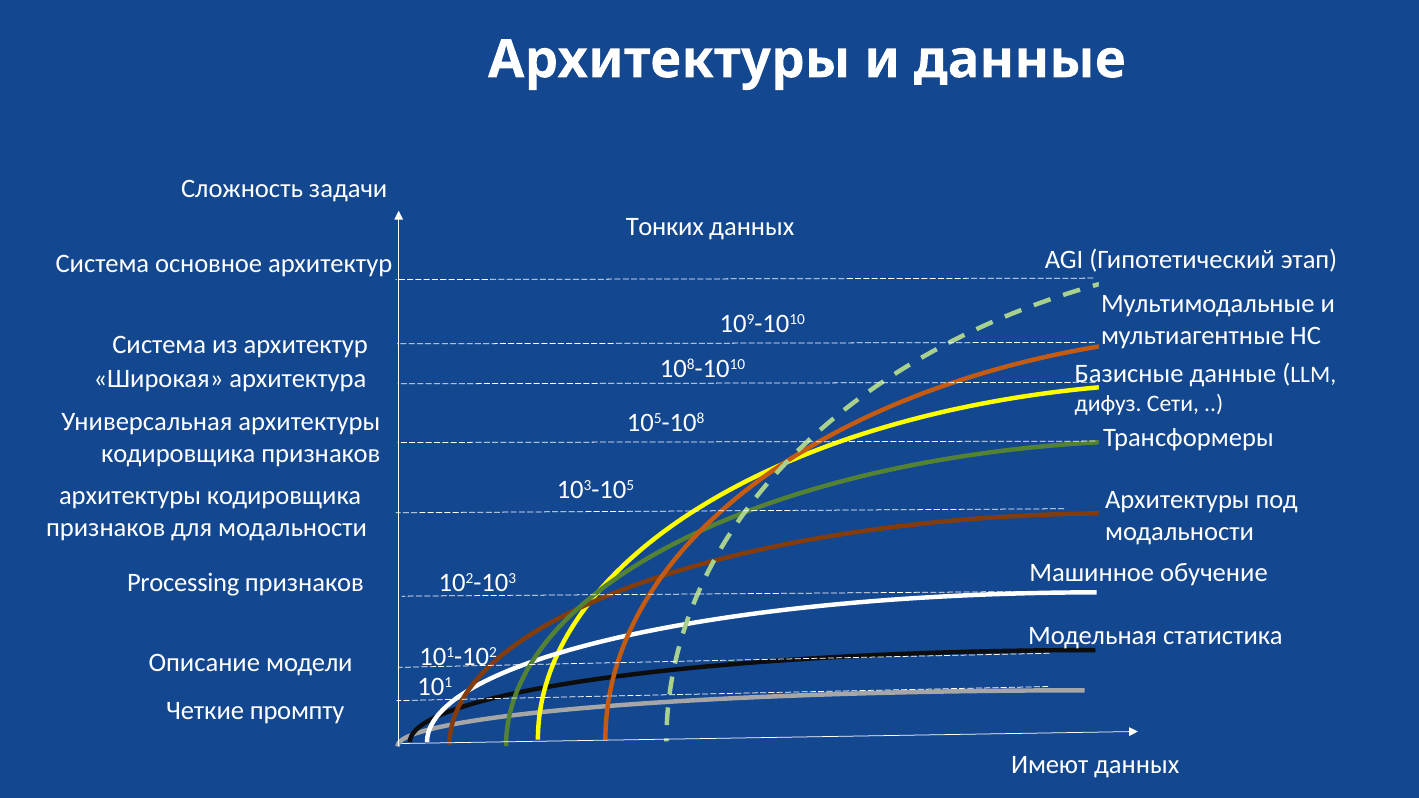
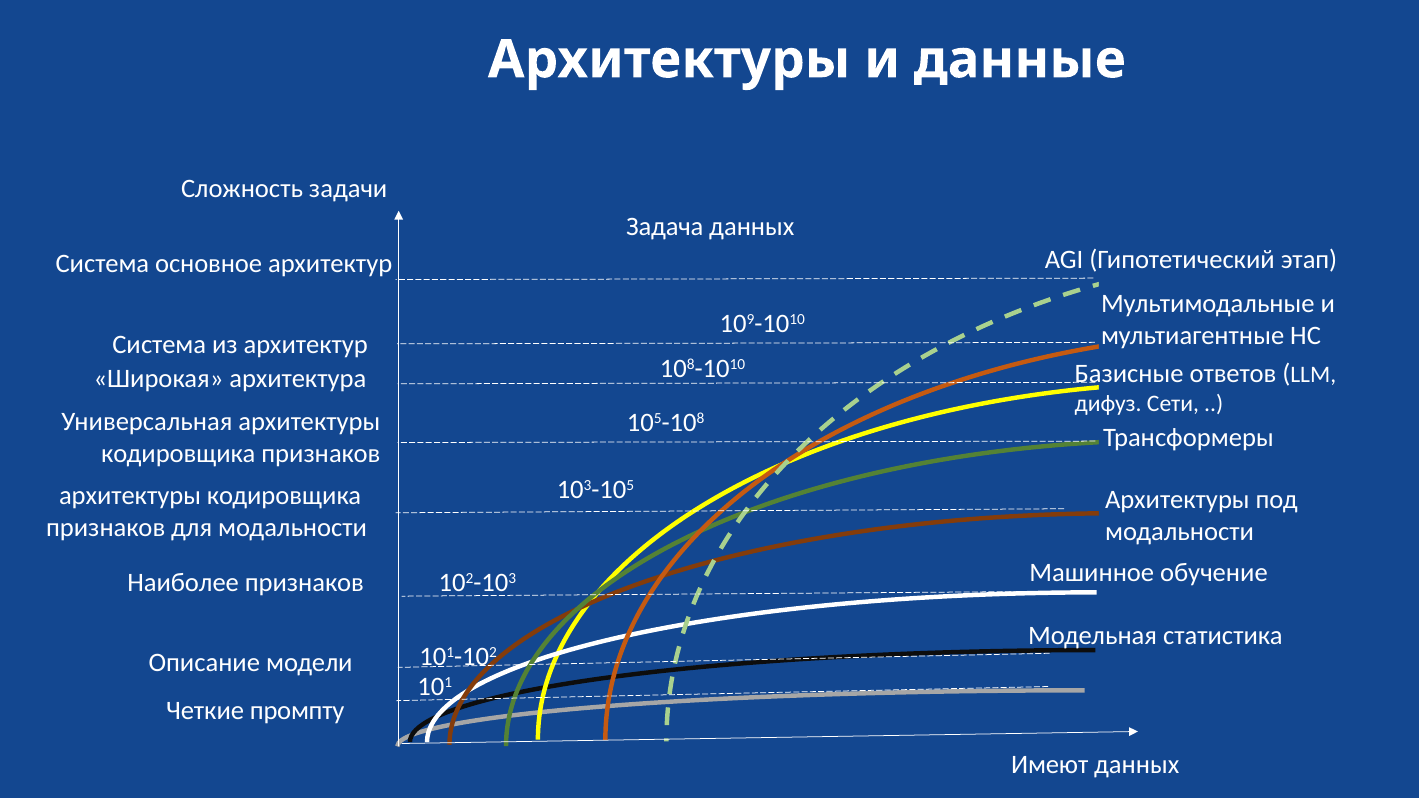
Тонких: Тонких -> Задача (665, 226)
Базисные данные: данные -> ответов (1233, 374)
Processing: Processing -> Наиболее (183, 582)
